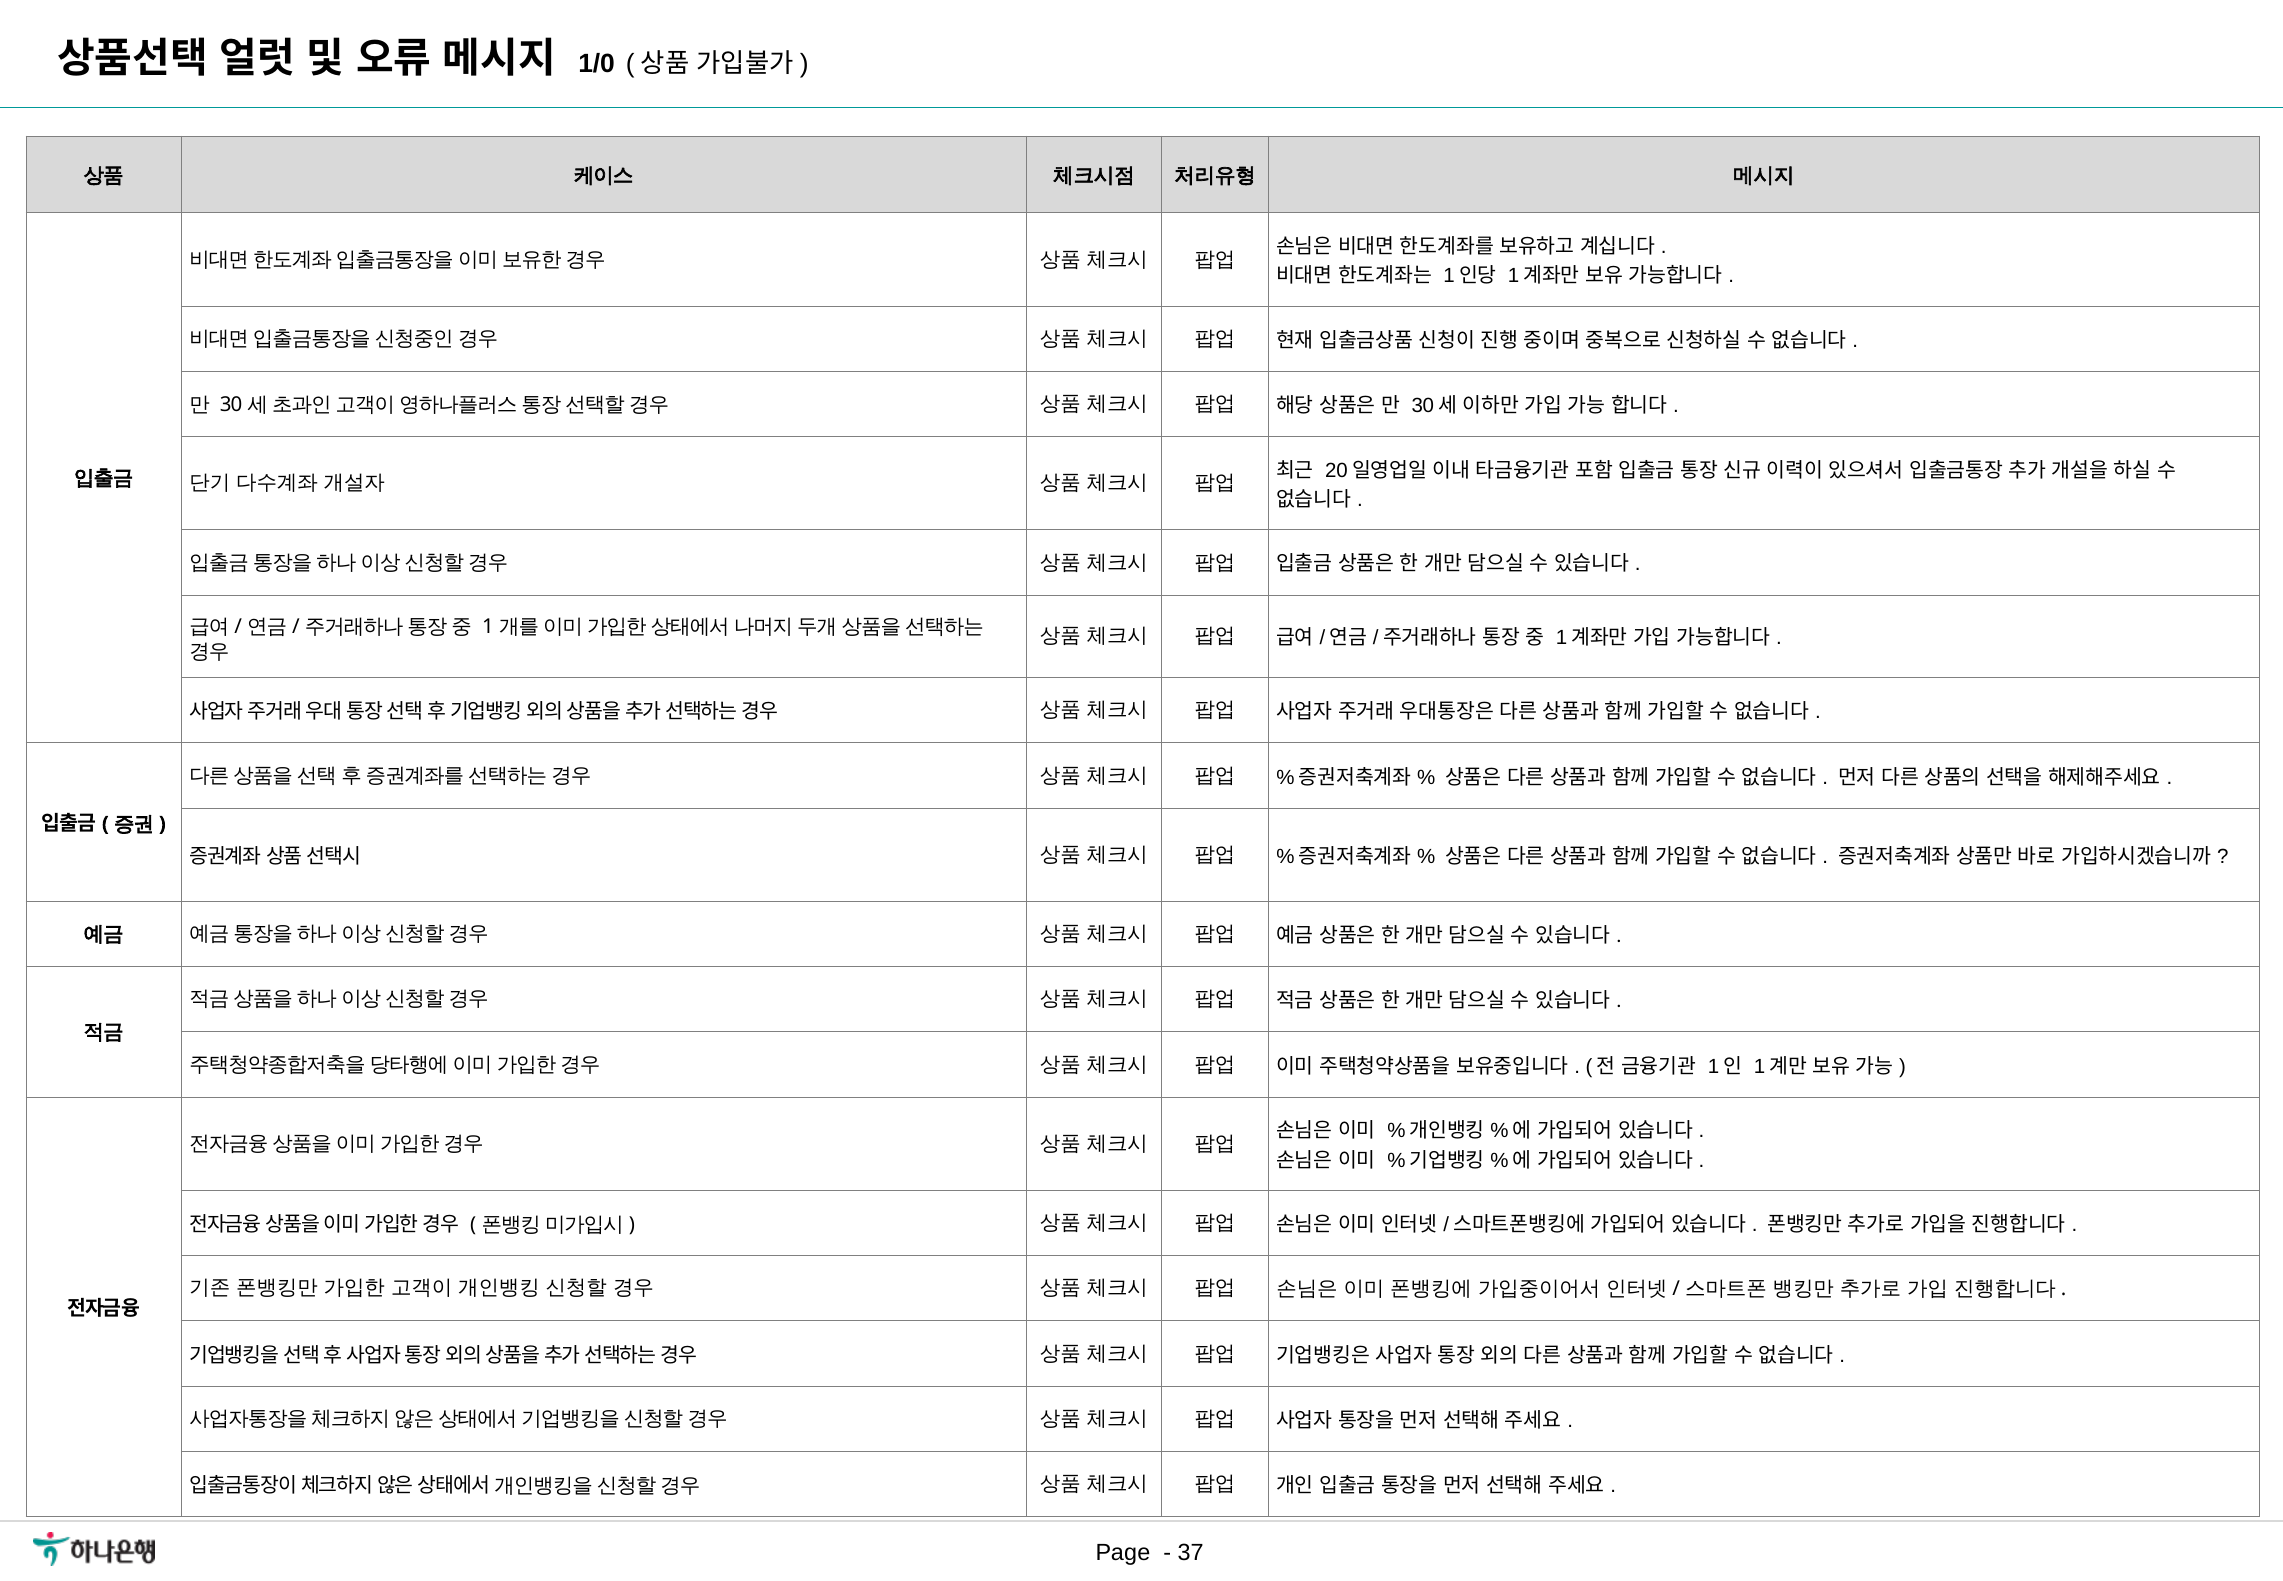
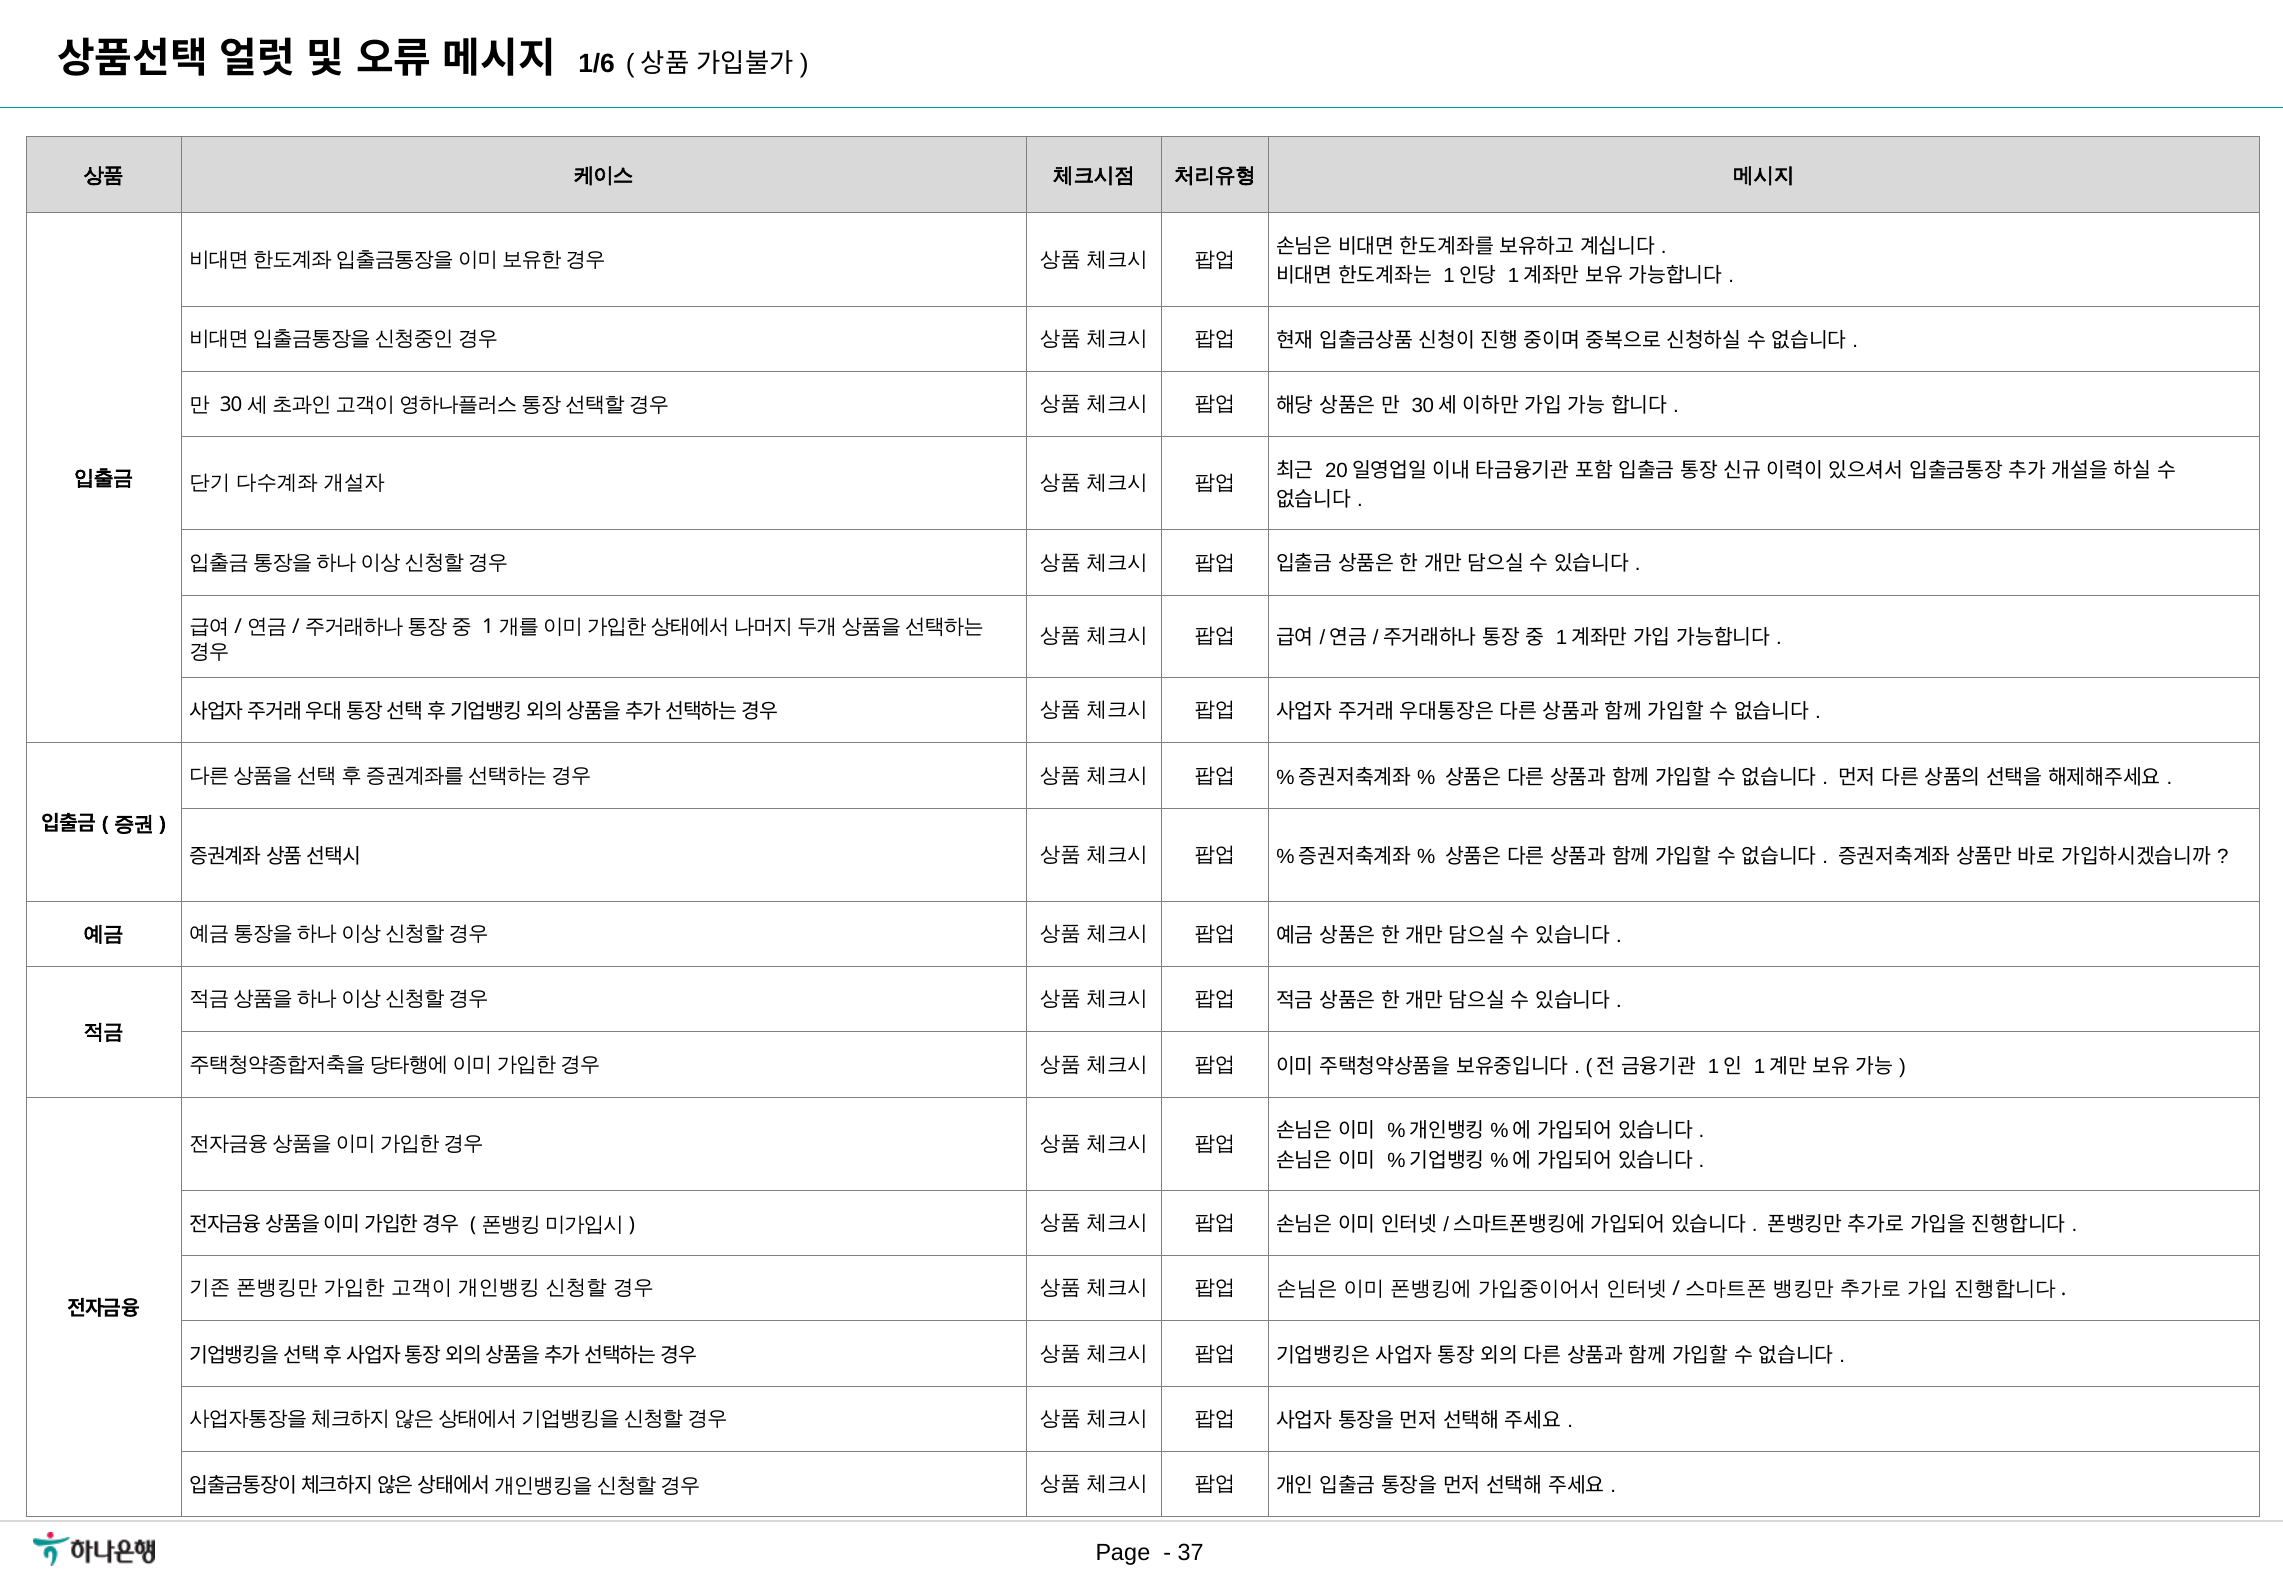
1/0: 1/0 -> 1/6 (597, 64)
